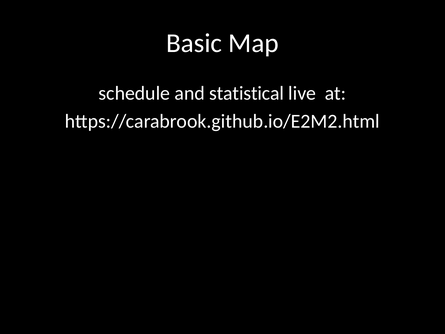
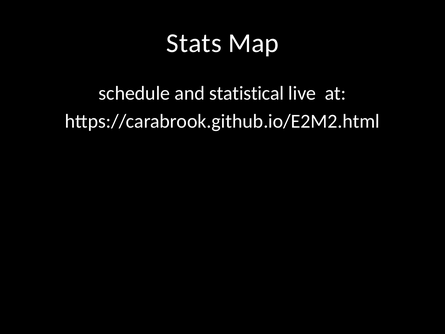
Basic: Basic -> Stats (194, 43)
